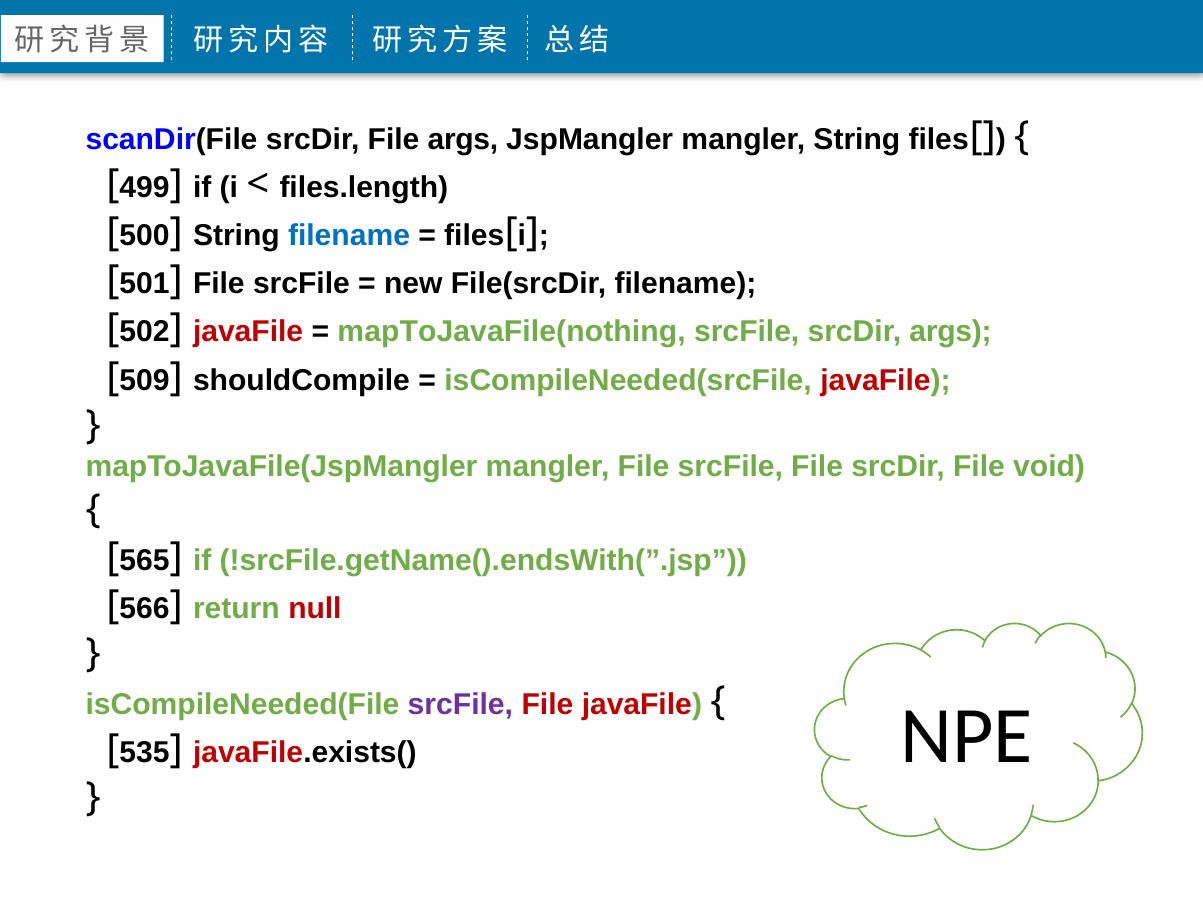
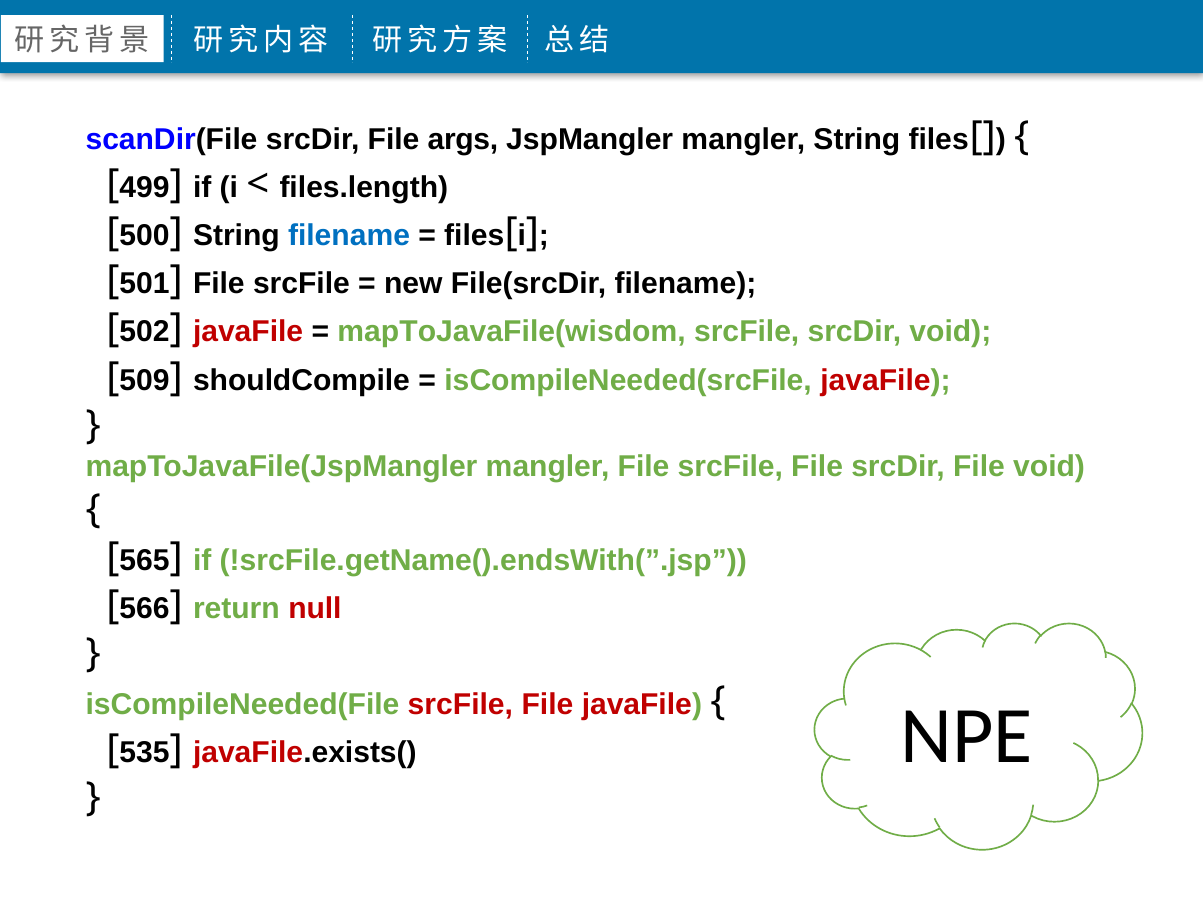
mapToJavaFile(nothing: mapToJavaFile(nothing -> mapToJavaFile(wisdom (512, 332)
srcDir args: args -> void (950, 332)
srcFile colour: purple -> red (460, 705)
